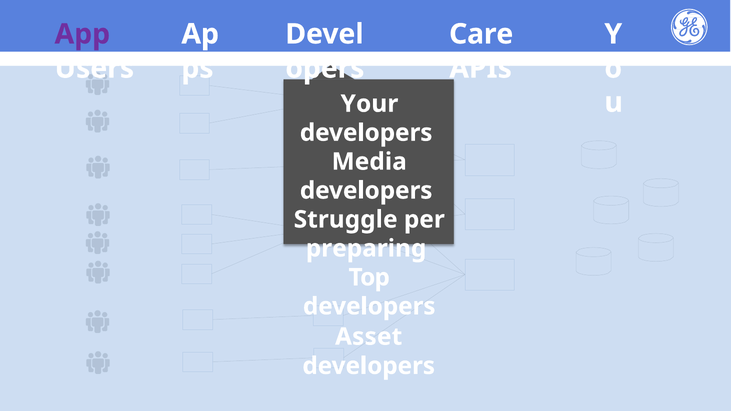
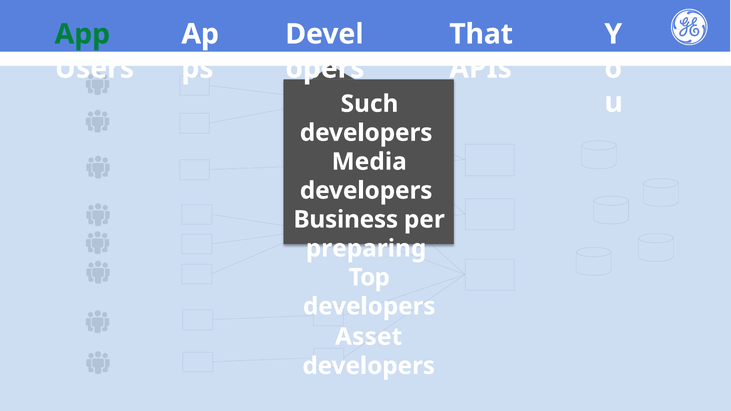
App colour: purple -> green (82, 34)
Care: Care -> That (481, 34)
Your: Your -> Such (370, 104)
Struggle: Struggle -> Business (346, 220)
